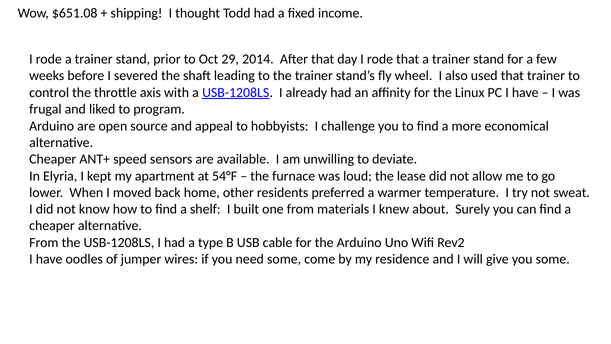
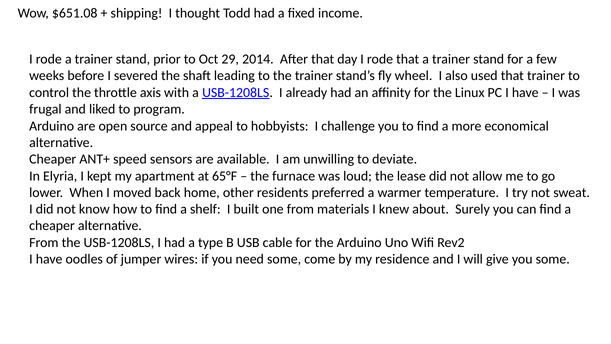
54°F: 54°F -> 65°F (225, 176)
